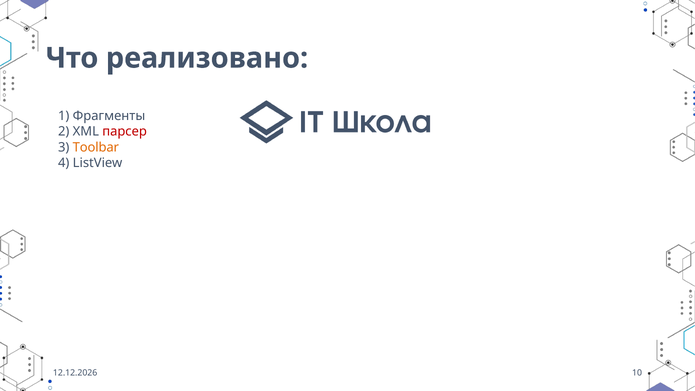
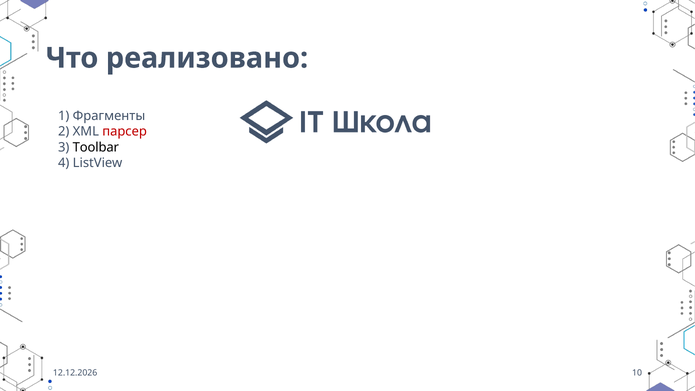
Toolbar colour: orange -> black (96, 147)
